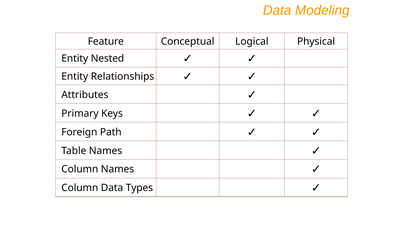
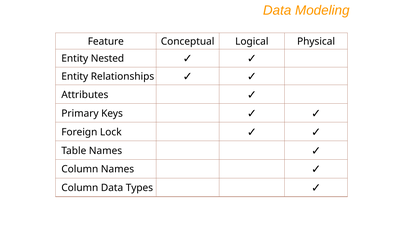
Path: Path -> Lock (111, 132)
